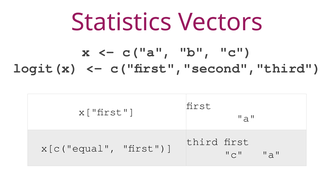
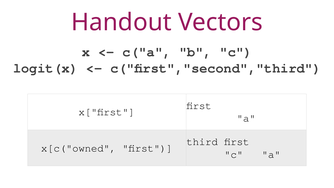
Statistics: Statistics -> Handout (121, 22)
x[c("equal: x[c("equal -> x[c("owned (79, 148)
